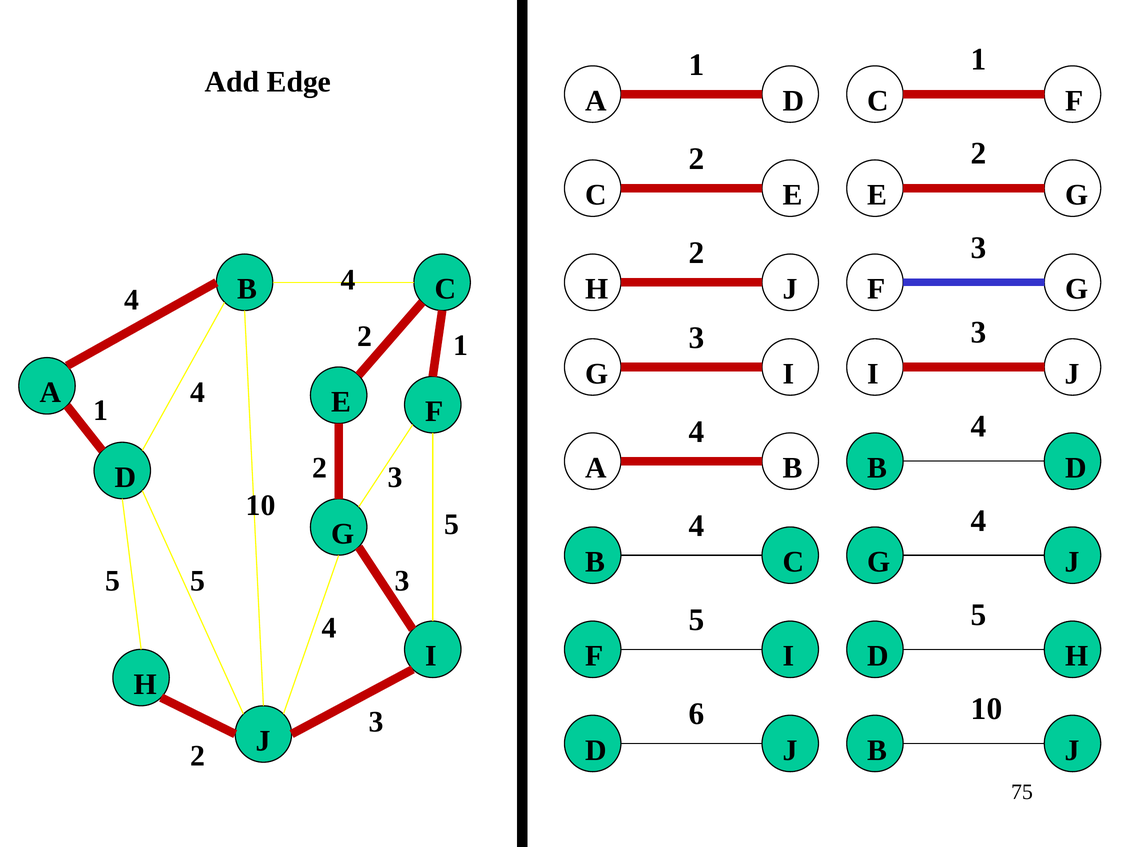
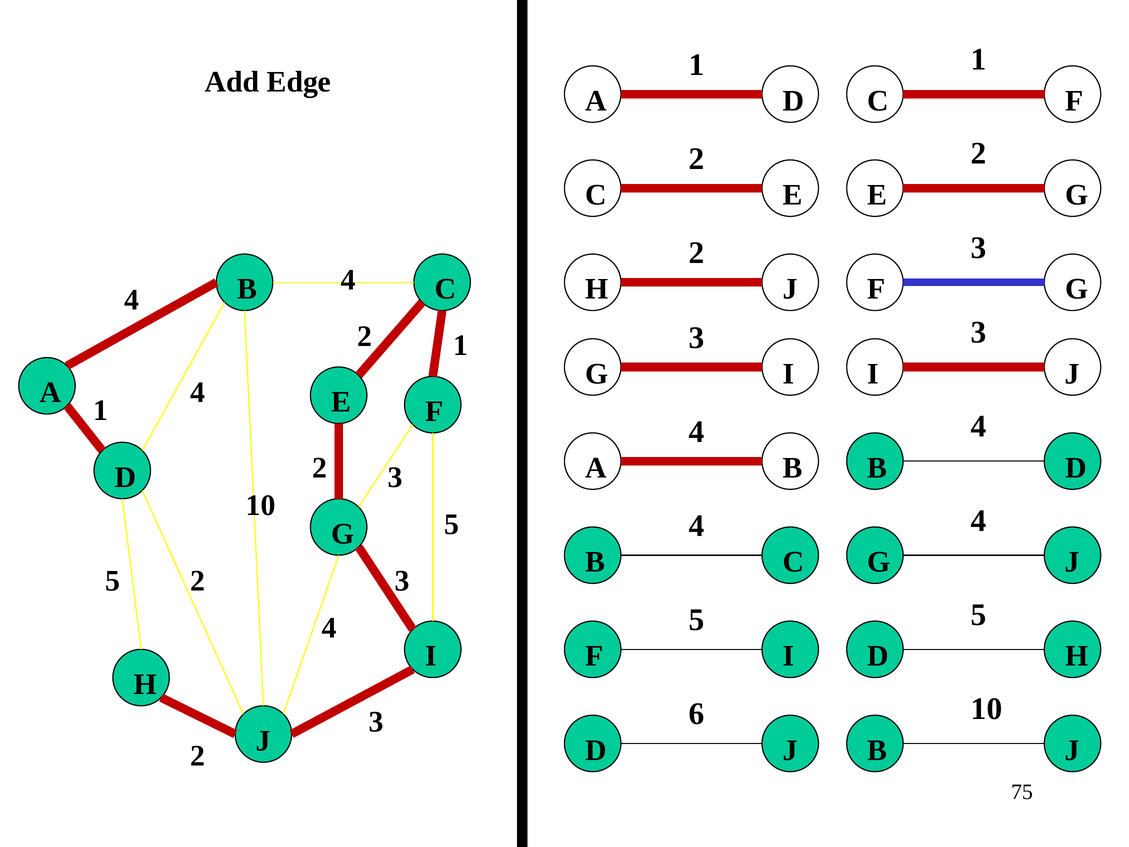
5: 5 -> 2 (197, 581)
